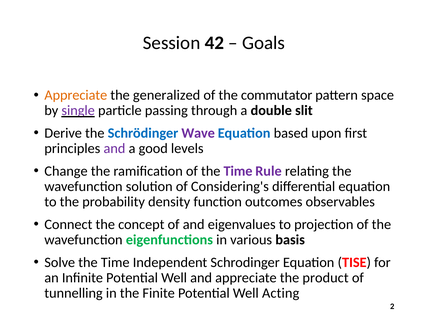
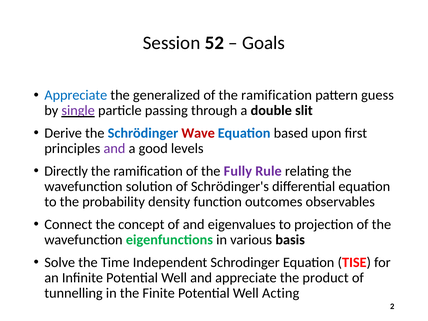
42: 42 -> 52 (214, 43)
Appreciate colour: orange -> blue (76, 95)
of the commutator: commutator -> ramification (277, 95)
space: space -> guess (377, 95)
Wave colour: purple -> red (198, 133)
Change: Change -> Directly (66, 171)
of the Time: Time -> Fully (238, 171)
Considering's: Considering's -> Schrödinger's (230, 186)
